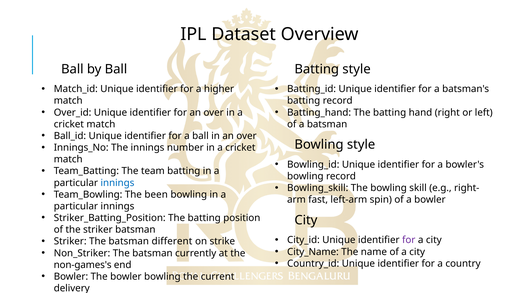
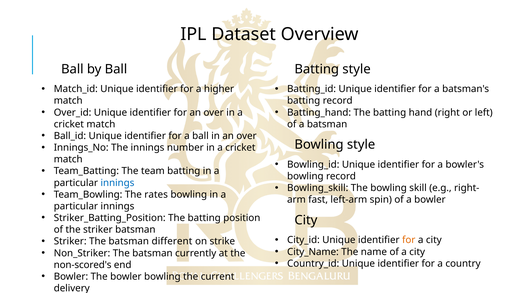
been: been -> rates (156, 195)
for colour: purple -> orange (409, 240)
non-games's: non-games's -> non-scored's (83, 265)
